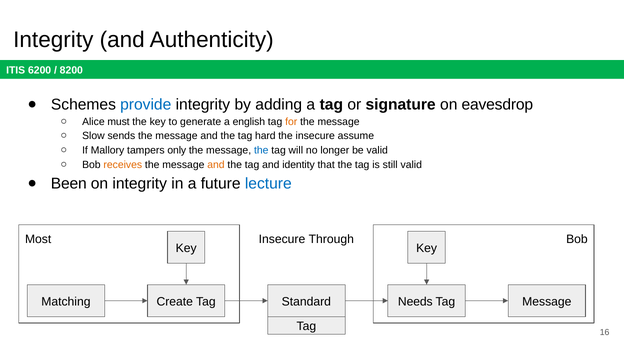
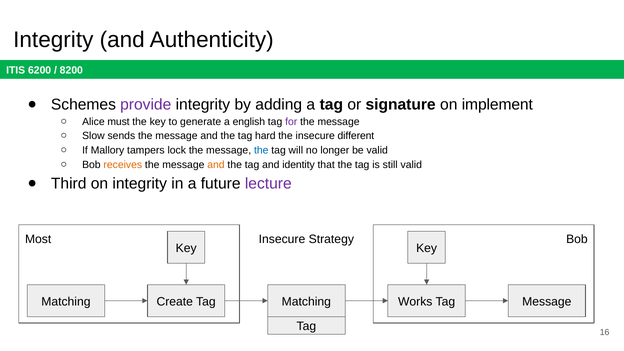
provide colour: blue -> purple (146, 105)
eavesdrop: eavesdrop -> implement (497, 105)
for colour: orange -> purple (291, 122)
assume: assume -> different (356, 136)
only: only -> lock (177, 150)
Been: Been -> Third (69, 183)
lecture colour: blue -> purple (268, 183)
Through: Through -> Strategy (331, 239)
Tag Standard: Standard -> Matching (306, 302)
Needs: Needs -> Works (415, 302)
